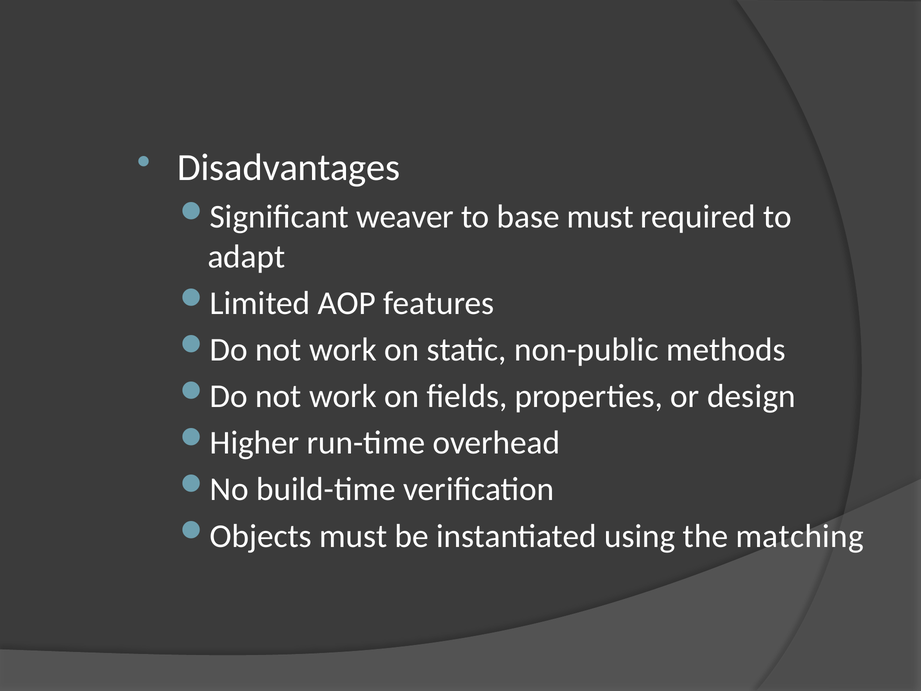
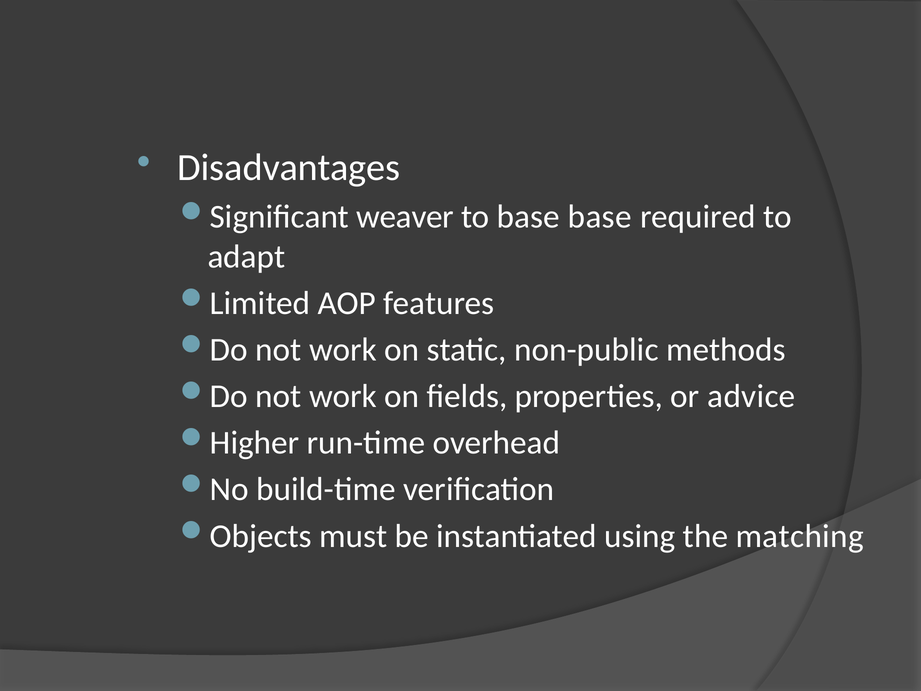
base must: must -> base (600, 217)
design: design -> advice (751, 396)
